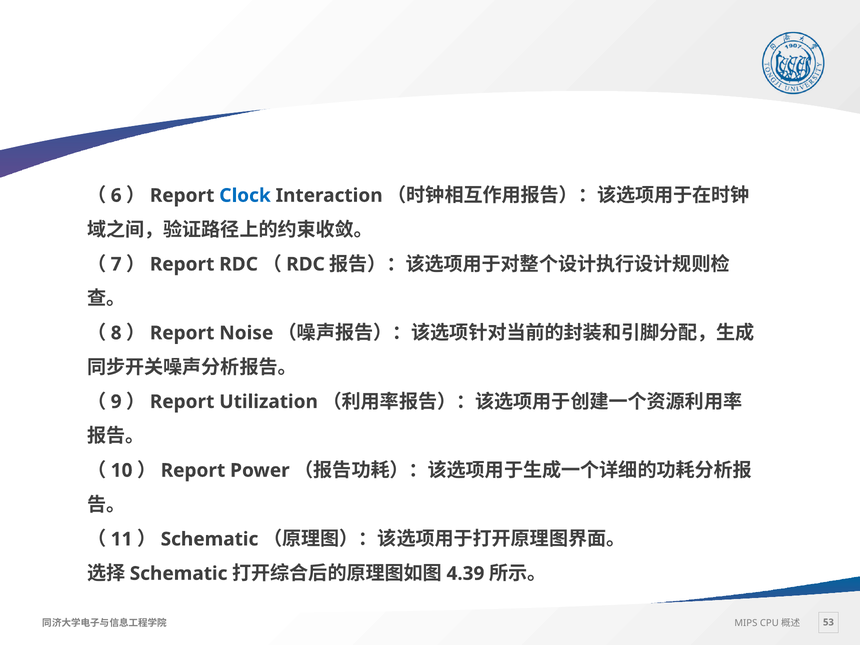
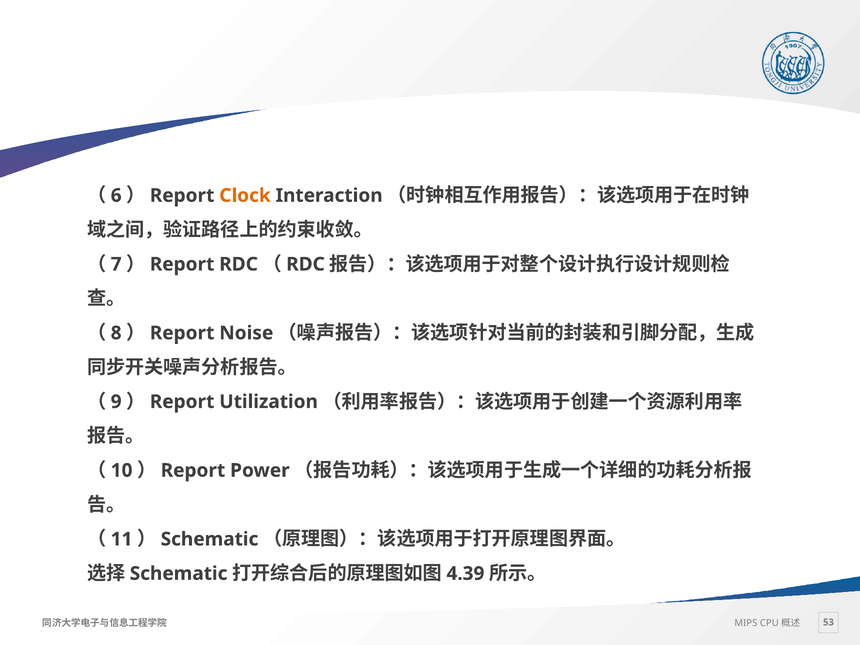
Clock colour: blue -> orange (245, 196)
